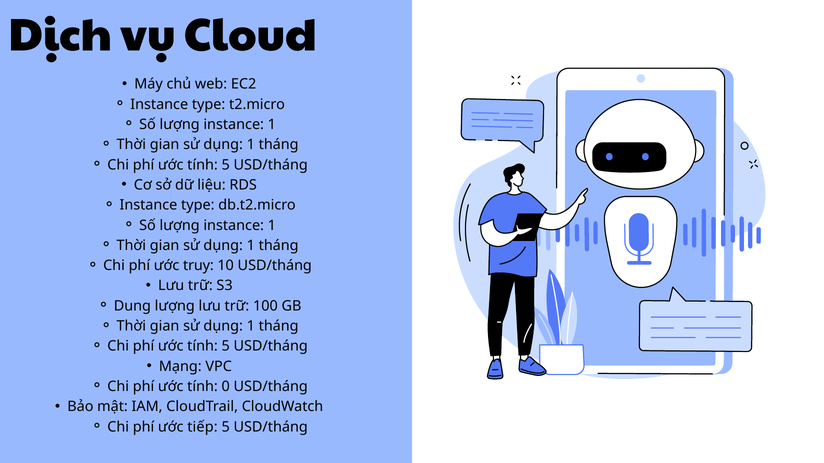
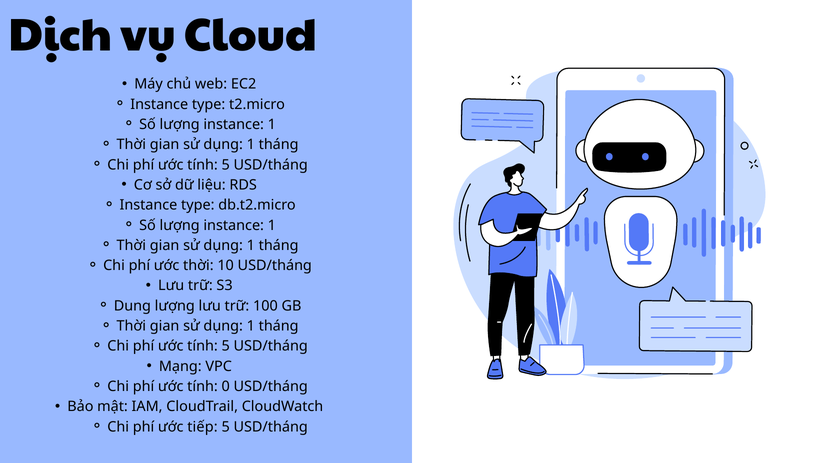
ước truy: truy -> thời (198, 266)
